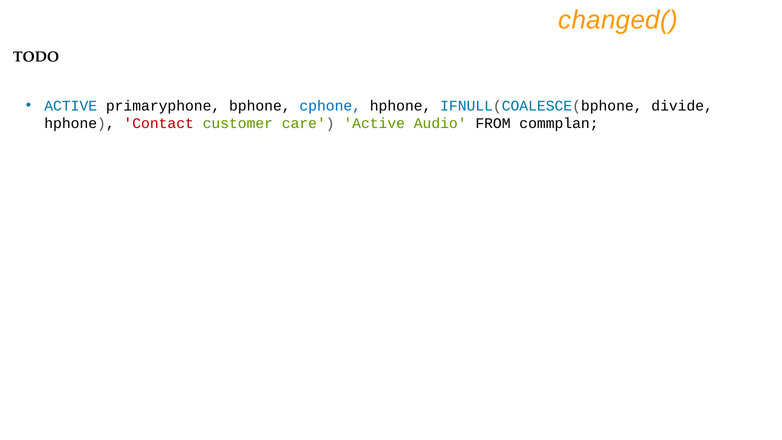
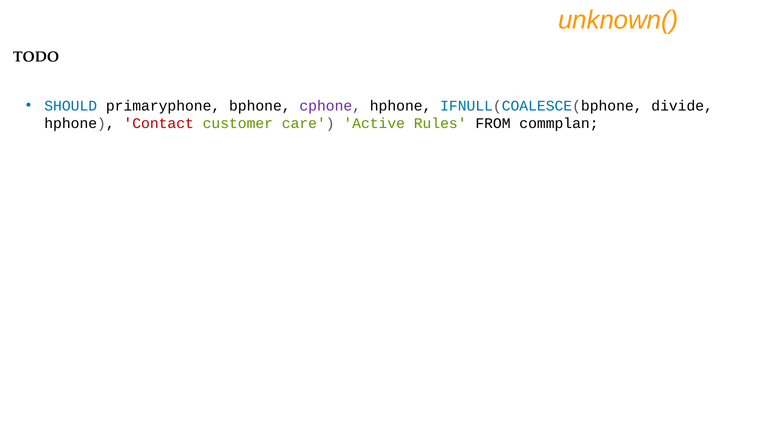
changed(: changed( -> unknown( (618, 20)
ACTIVE: ACTIVE -> SHOULD (71, 106)
cphone colour: blue -> purple (330, 106)
Audio: Audio -> Rules (440, 123)
